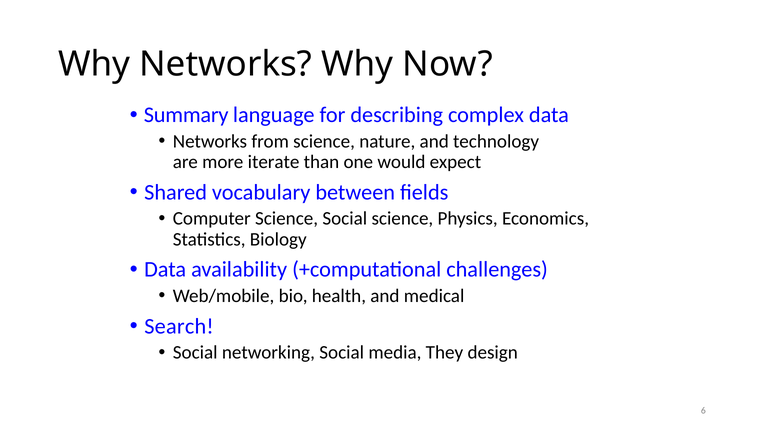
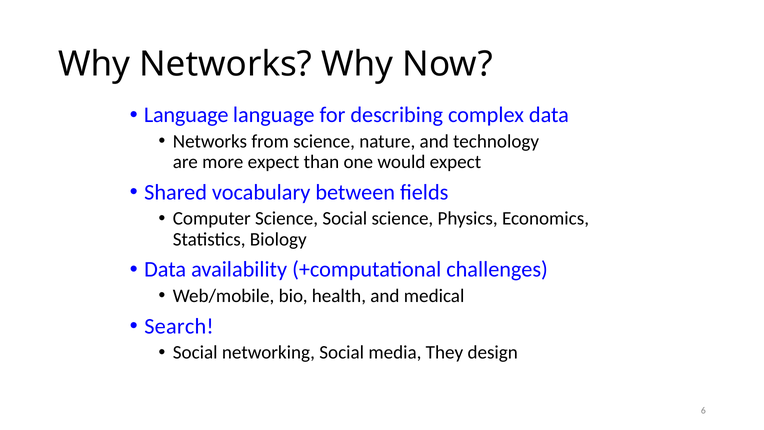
Summary: Summary -> Language (186, 115)
more iterate: iterate -> expect (274, 162)
